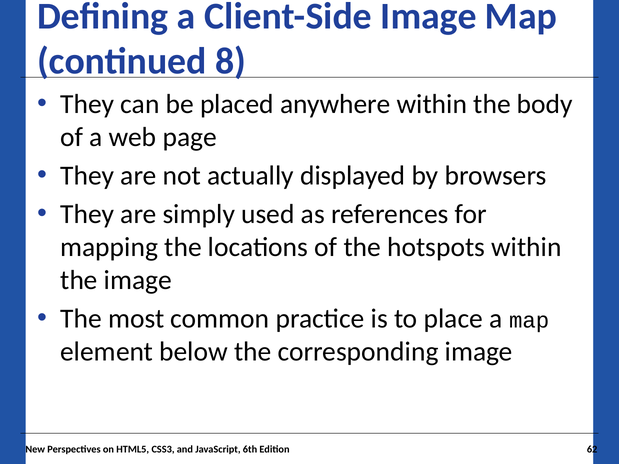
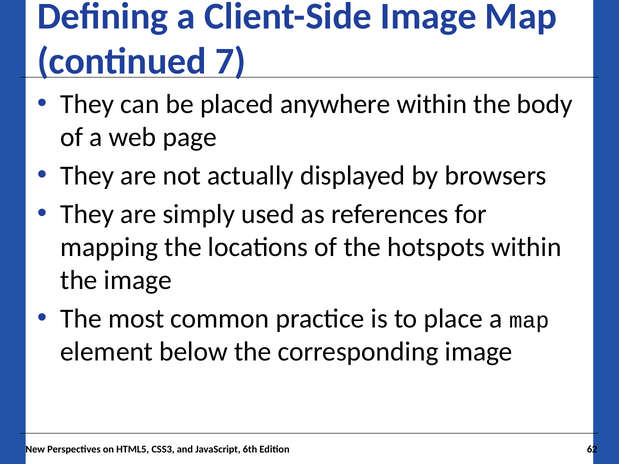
8: 8 -> 7 (231, 61)
